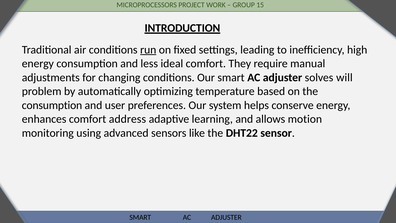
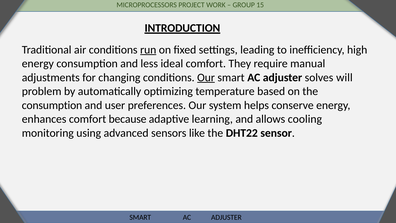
Our underline: none -> present (206, 77)
address: address -> because (128, 119)
motion: motion -> cooling (305, 119)
